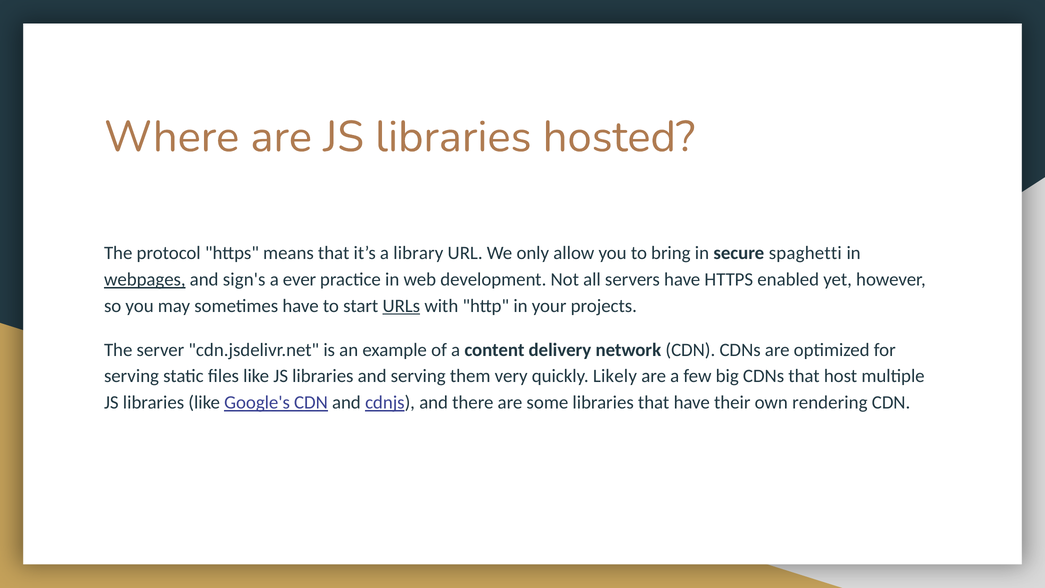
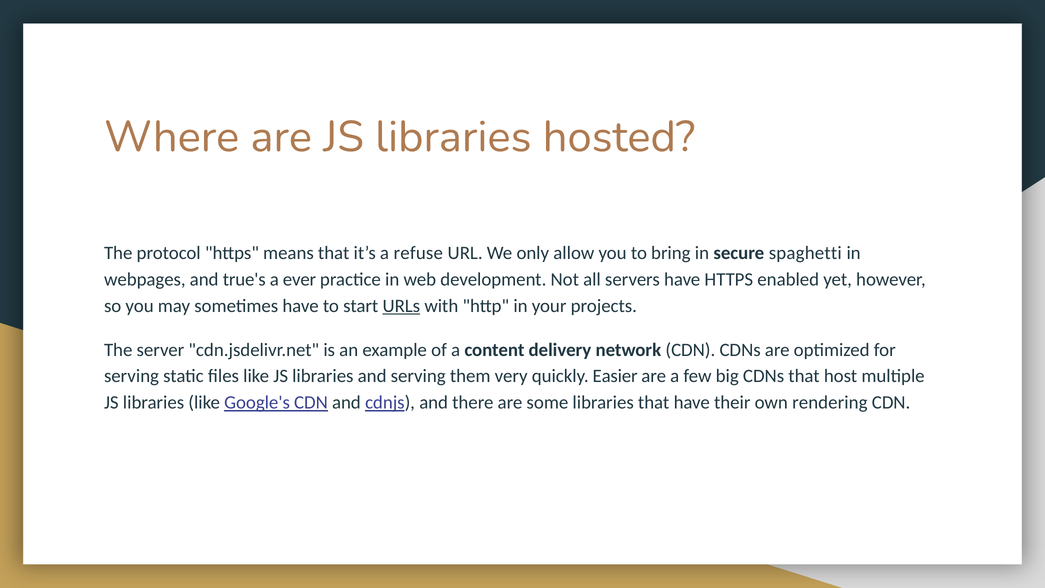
library: library -> refuse (418, 253)
webpages underline: present -> none (145, 279)
sign's: sign's -> true's (244, 279)
Likely: Likely -> Easier (615, 376)
